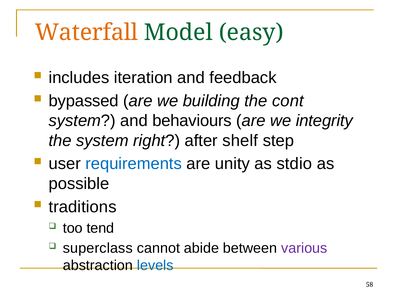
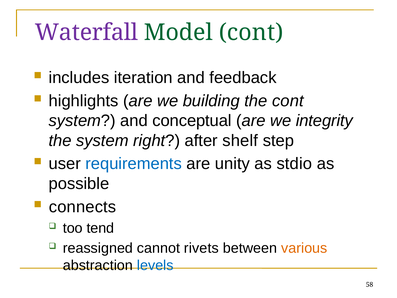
Waterfall colour: orange -> purple (86, 32)
Model easy: easy -> cont (251, 32)
bypassed: bypassed -> highlights (84, 101)
behaviours: behaviours -> conceptual (192, 121)
traditions: traditions -> connects (83, 207)
superclass: superclass -> reassigned (98, 248)
abide: abide -> rivets (201, 248)
various colour: purple -> orange (304, 248)
